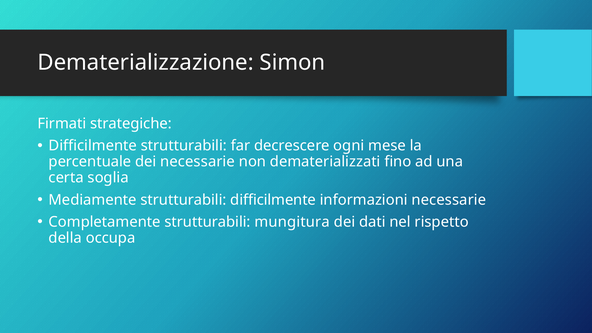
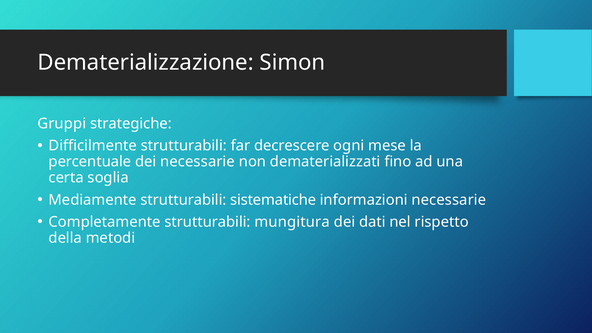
Firmati: Firmati -> Gruppi (62, 124)
strutturabili difficilmente: difficilmente -> sistematiche (273, 200)
occupa: occupa -> metodi (111, 238)
